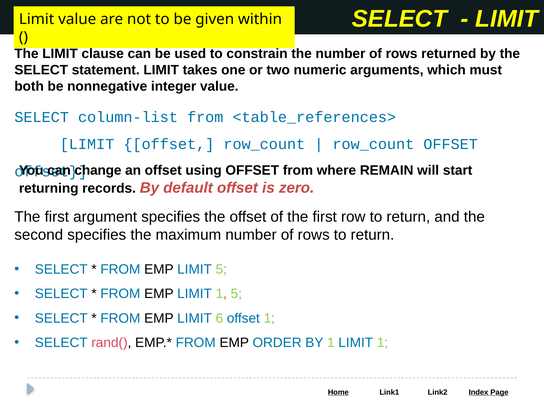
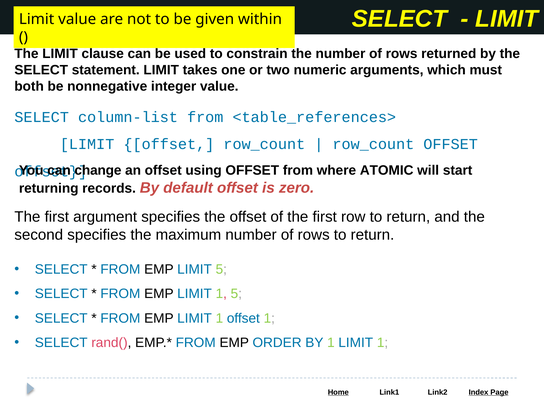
REMAIN: REMAIN -> ATOMIC (387, 170)
6: 6 -> 1 (219, 318)
